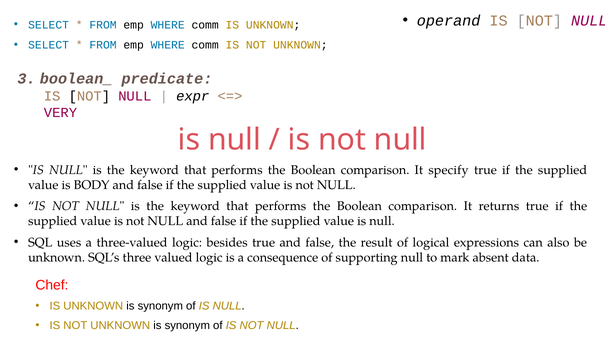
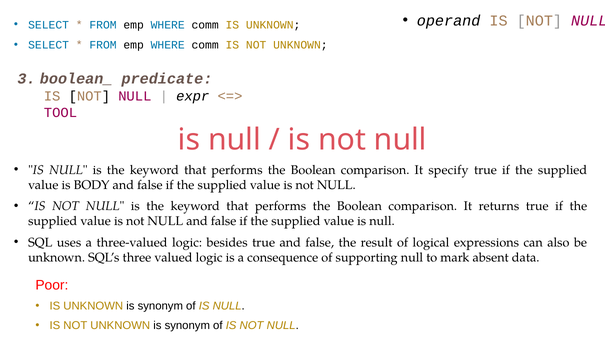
VERY: VERY -> TOOL (60, 113)
Chef: Chef -> Poor (52, 285)
